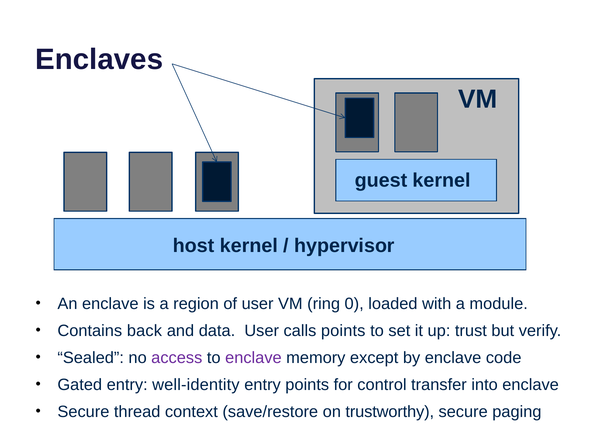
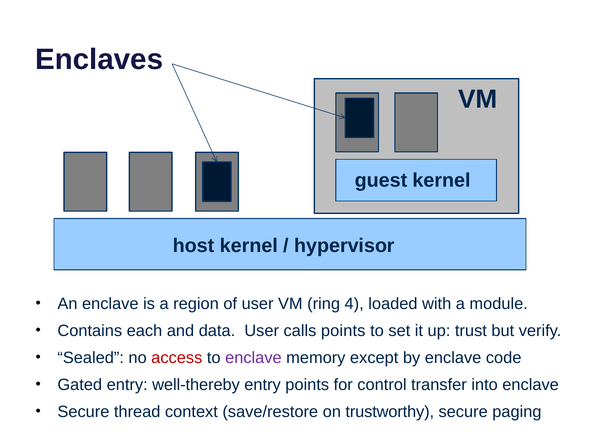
0: 0 -> 4 (354, 304)
back: back -> each (144, 331)
access colour: purple -> red (177, 358)
well-identity: well-identity -> well-thereby (196, 385)
